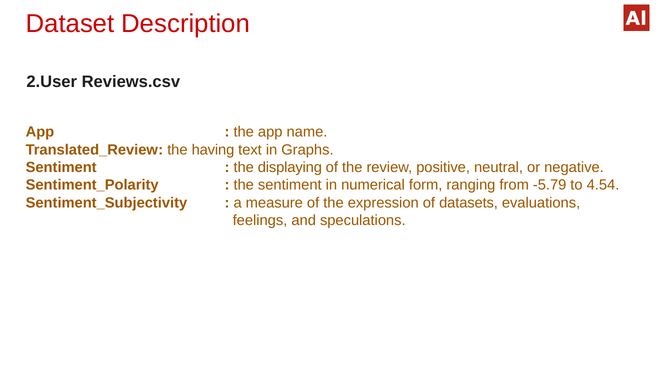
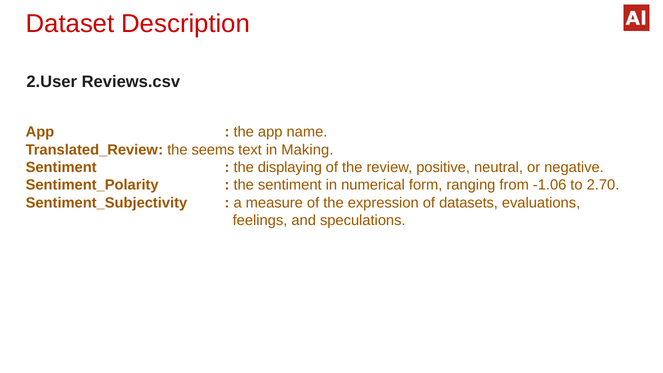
having: having -> seems (213, 150)
Graphs: Graphs -> Making (307, 150)
-5.79: -5.79 -> -1.06 (550, 185)
4.54: 4.54 -> 2.70 (603, 185)
